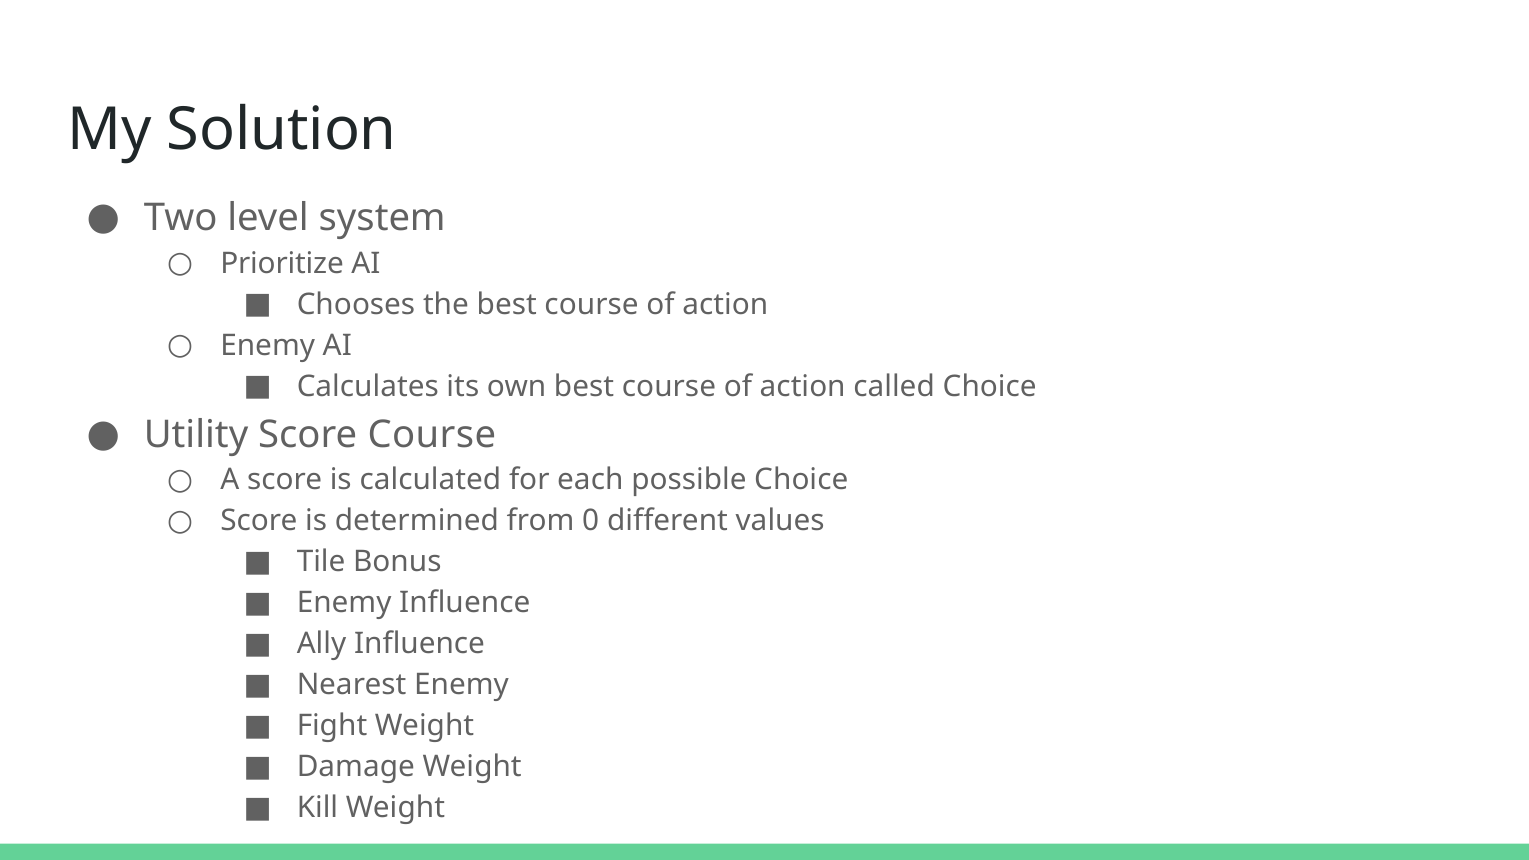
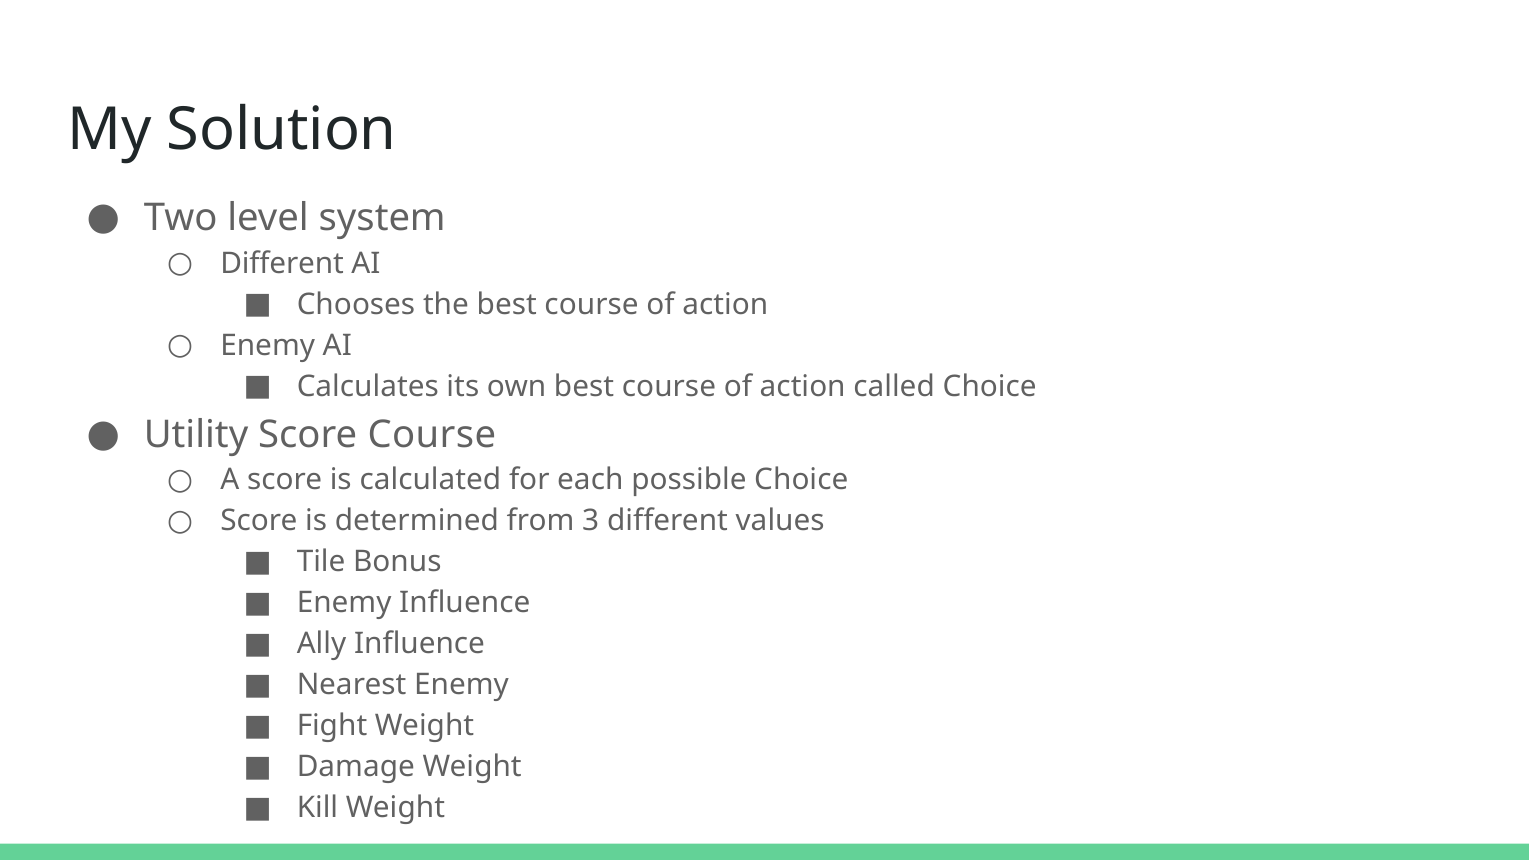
Prioritize: Prioritize -> Different (282, 263)
0: 0 -> 3 (591, 521)
